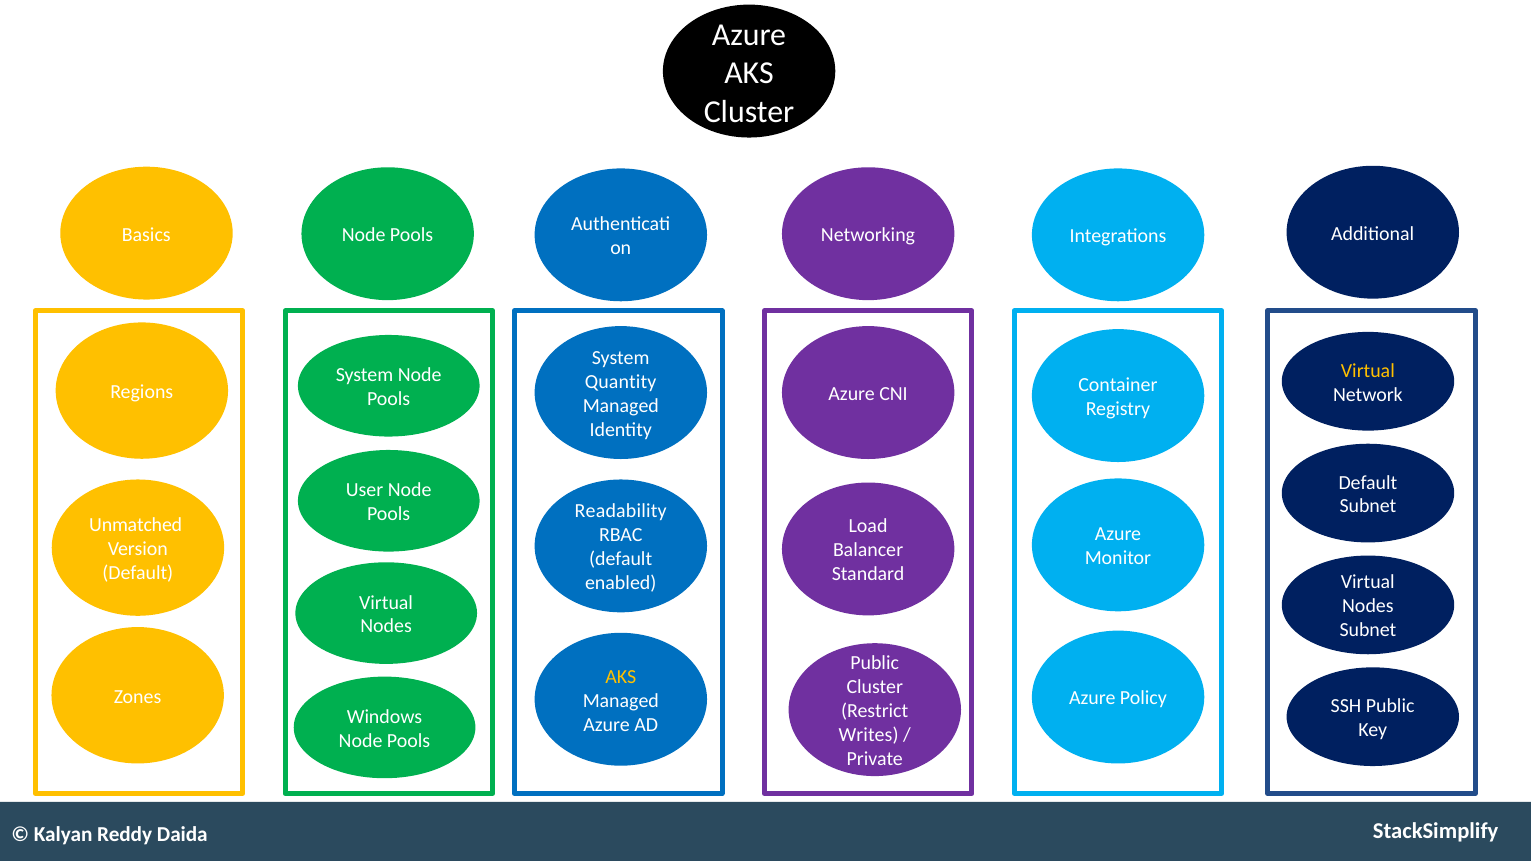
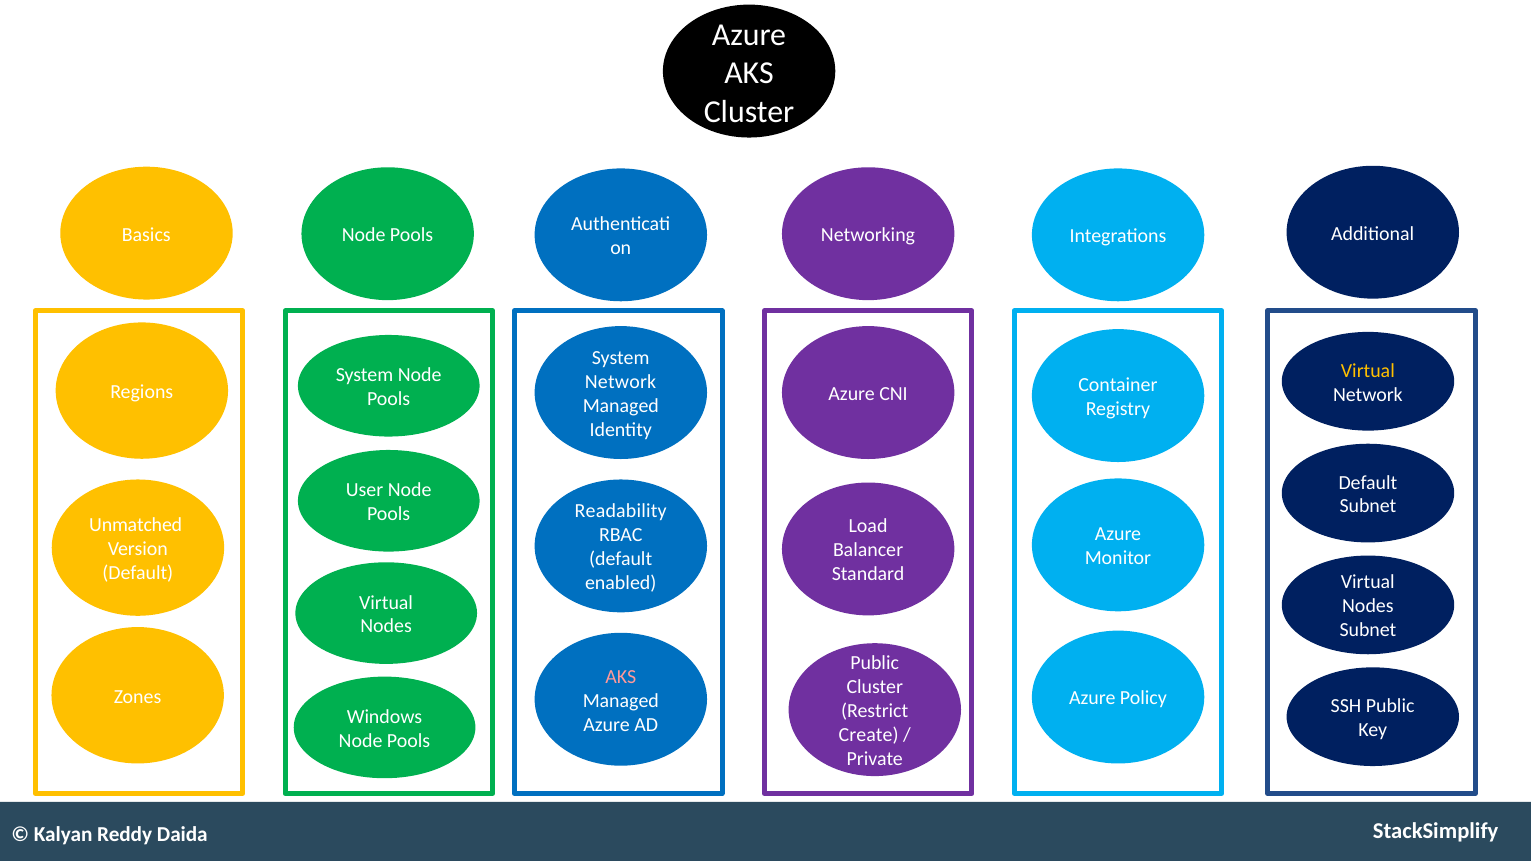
Quantity: Quantity -> Network (621, 382)
AKS colour: yellow -> pink (621, 677)
Writes: Writes -> Create (869, 735)
